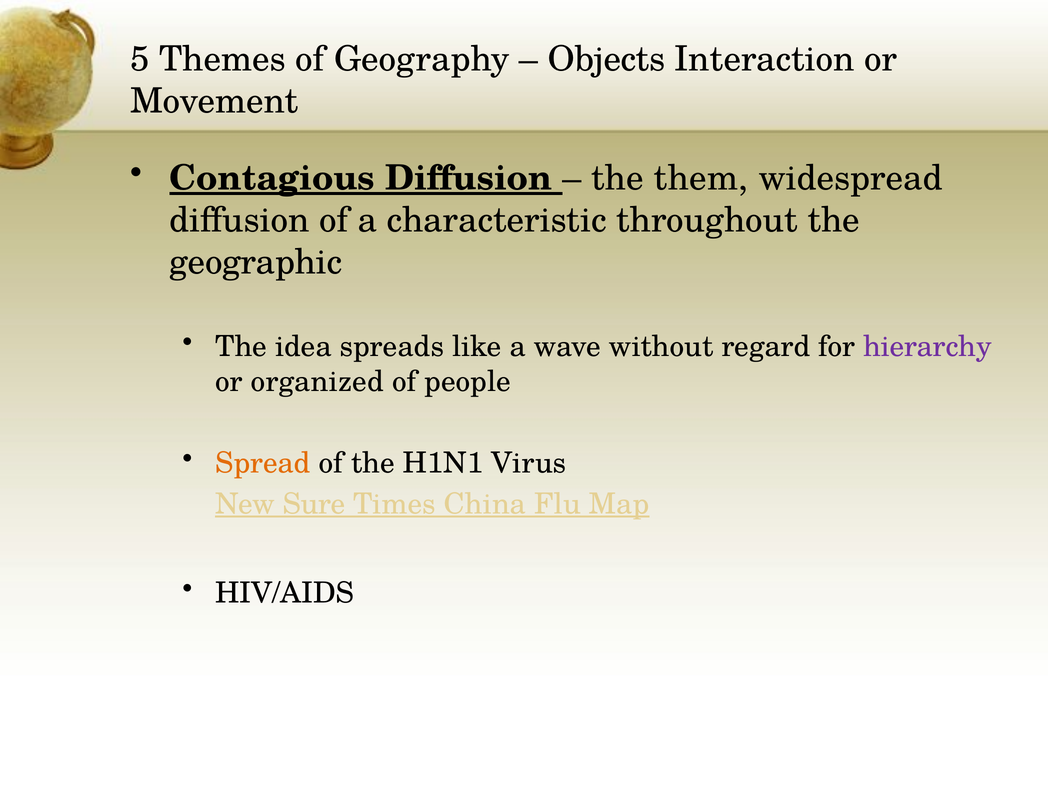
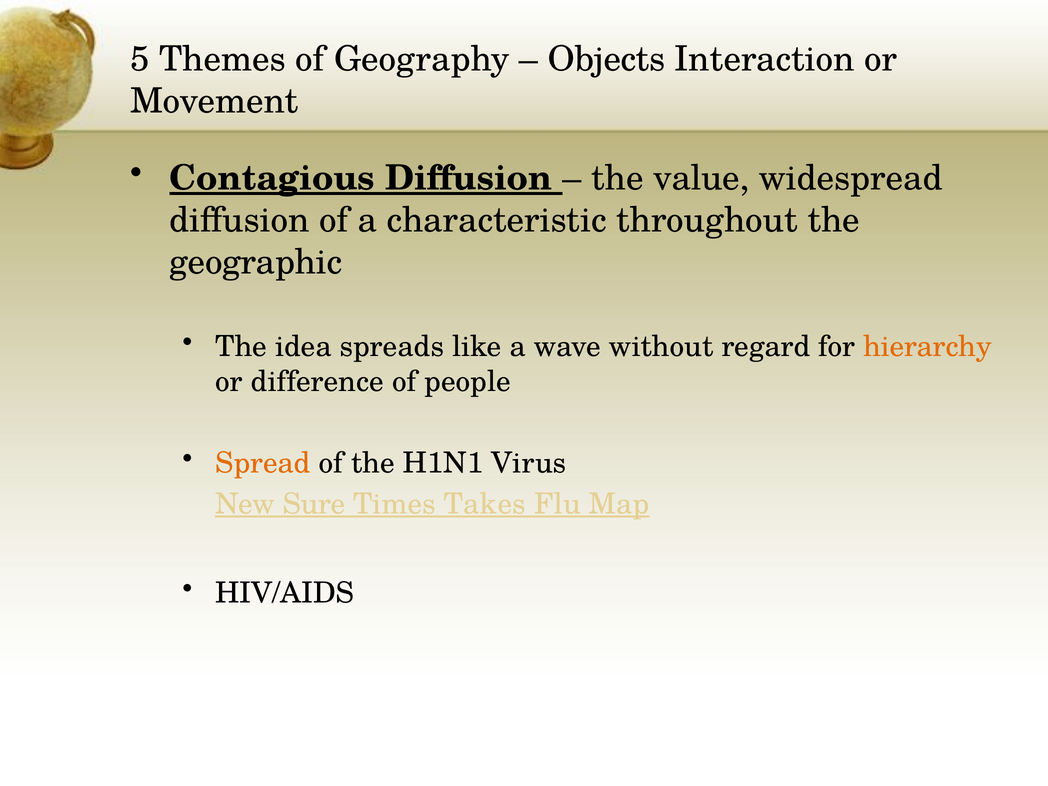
them: them -> value (701, 178)
hierarchy colour: purple -> orange (927, 347)
organized: organized -> difference (317, 382)
China: China -> Takes (485, 504)
